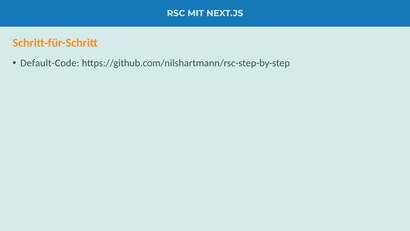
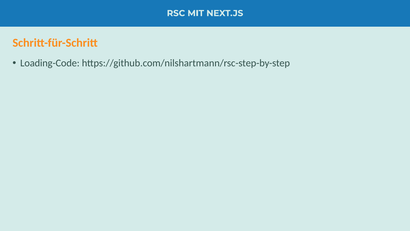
Default-Code: Default-Code -> Loading-Code (50, 63)
